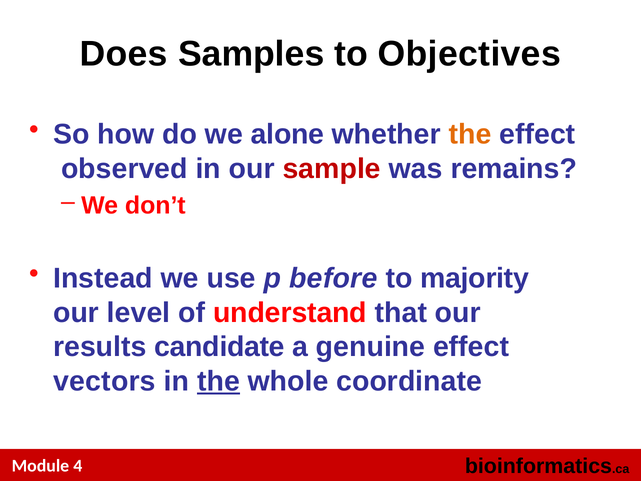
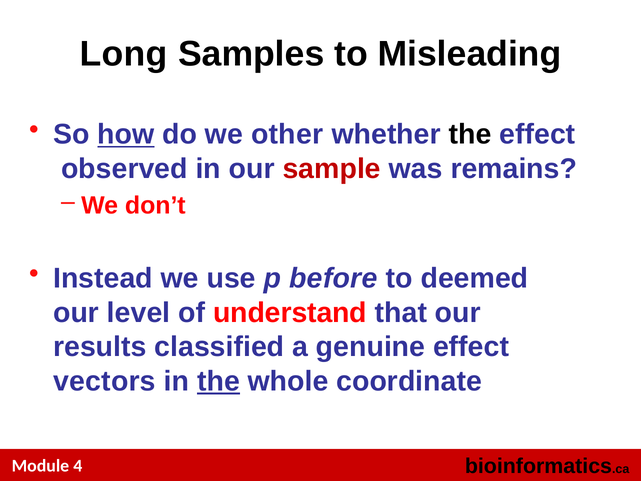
Does: Does -> Long (124, 54)
Objectives: Objectives -> Misleading (469, 54)
how underline: none -> present (126, 134)
alone: alone -> other (287, 134)
the colour: orange -> black (470, 134)
majority: majority -> deemed (475, 278)
candidate: candidate -> classified (219, 347)
